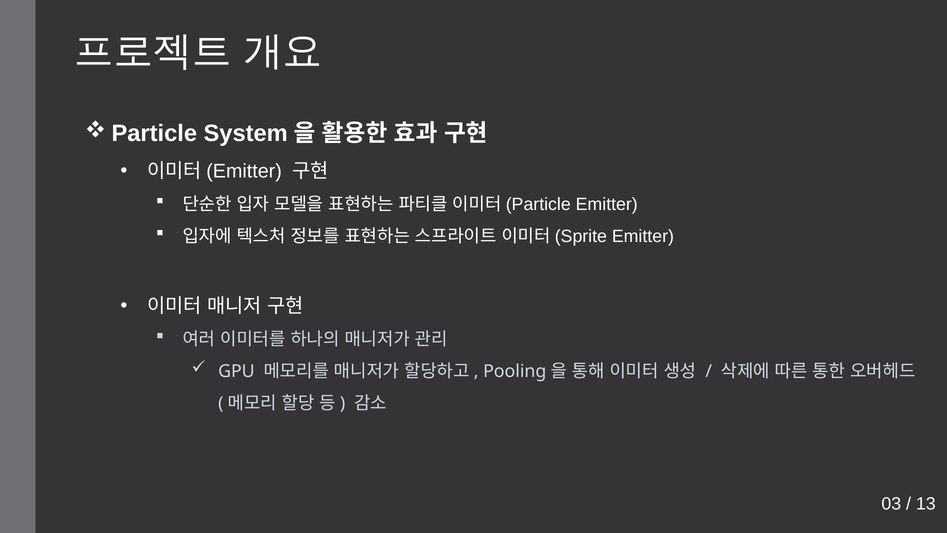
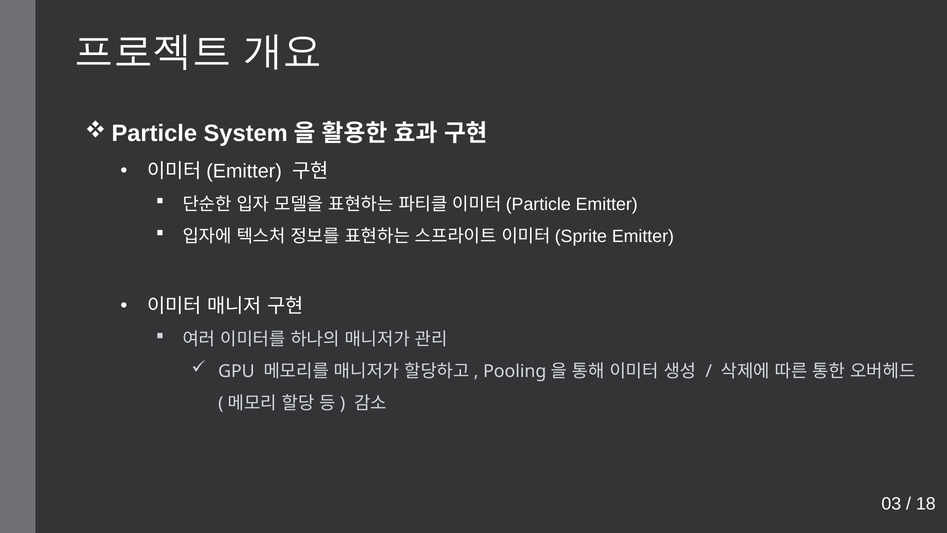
13: 13 -> 18 (926, 504)
